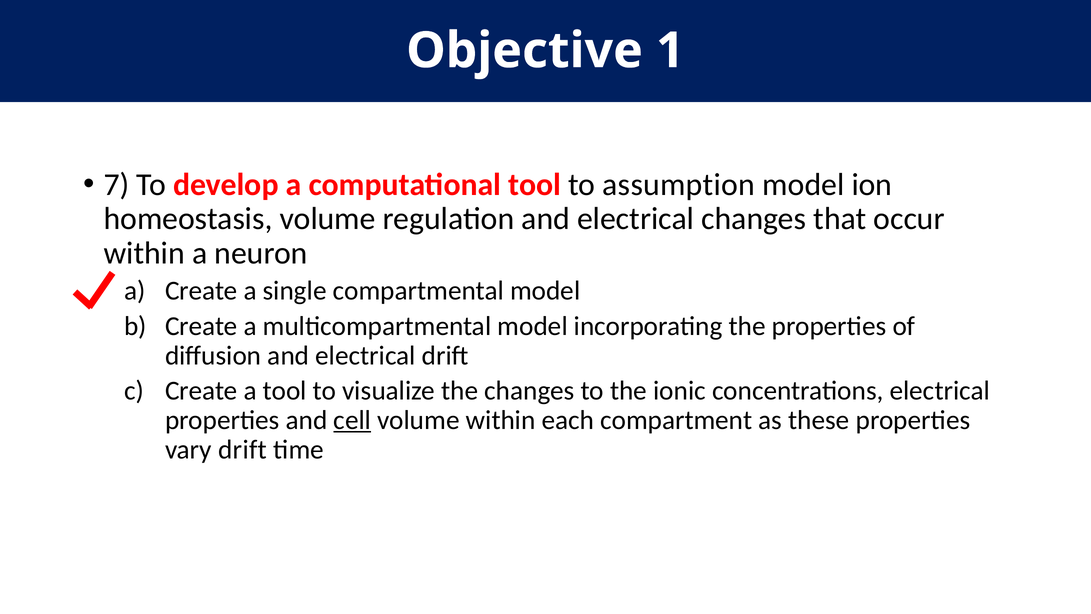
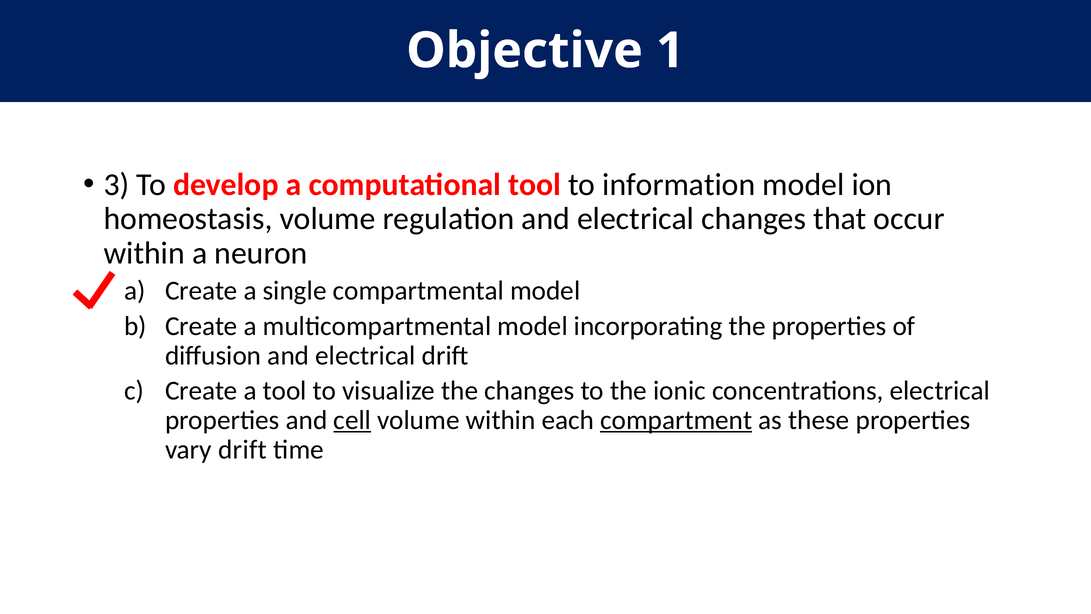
7: 7 -> 3 (117, 184)
assumption: assumption -> information (679, 184)
compartment underline: none -> present (676, 420)
